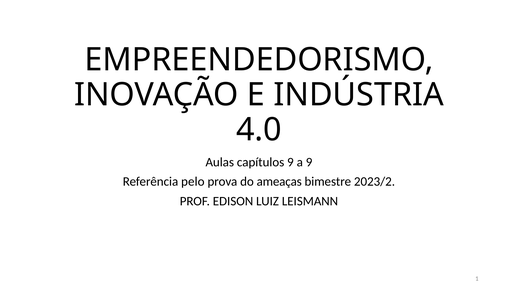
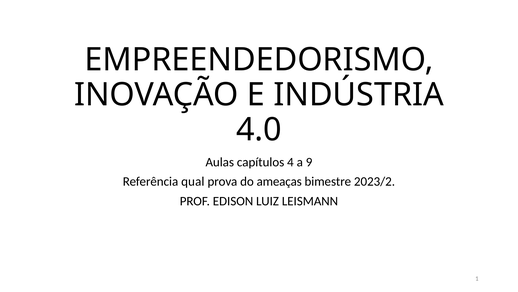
capítulos 9: 9 -> 4 (290, 162)
pelo: pelo -> qual (193, 181)
